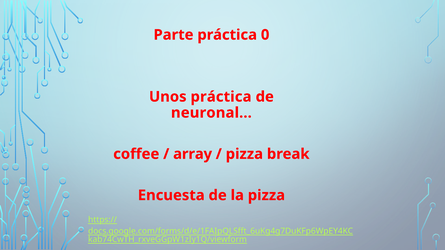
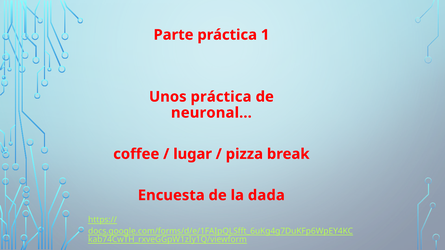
0: 0 -> 1 (265, 35)
array: array -> lugar (193, 154)
la pizza: pizza -> dada (266, 196)
